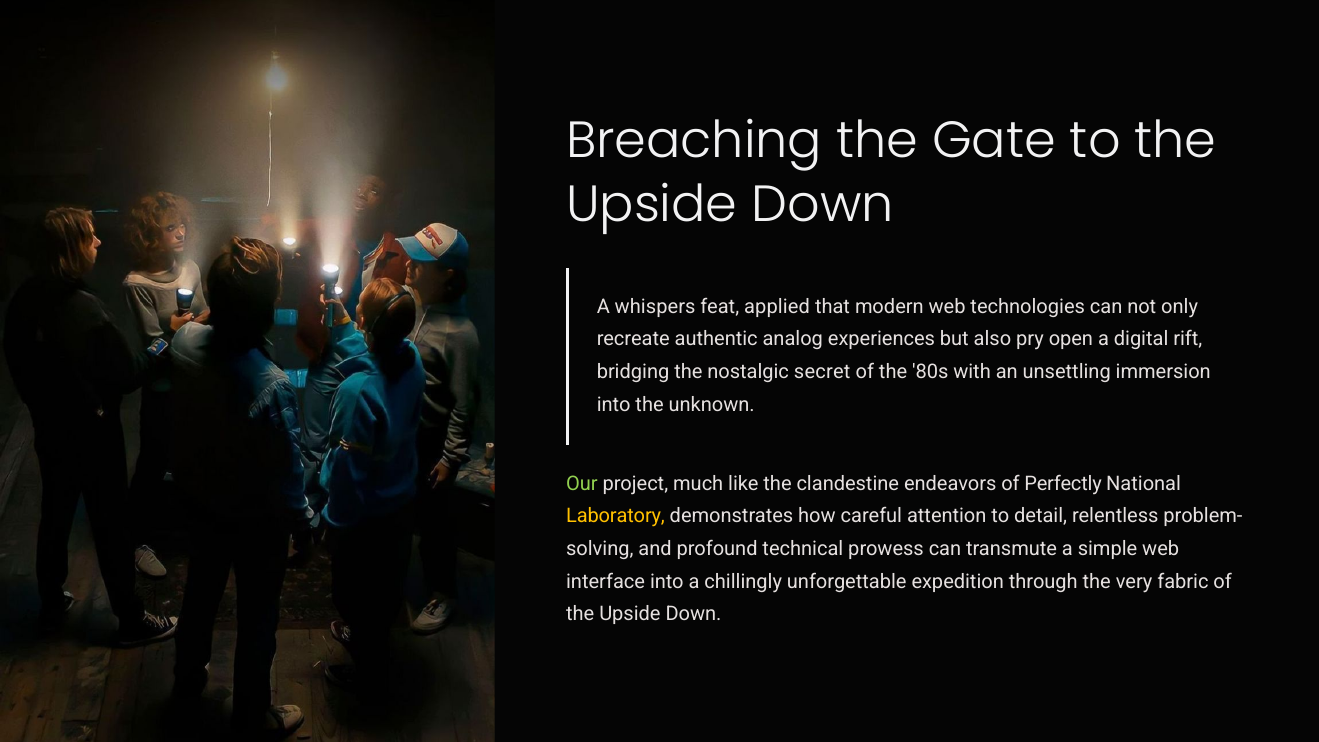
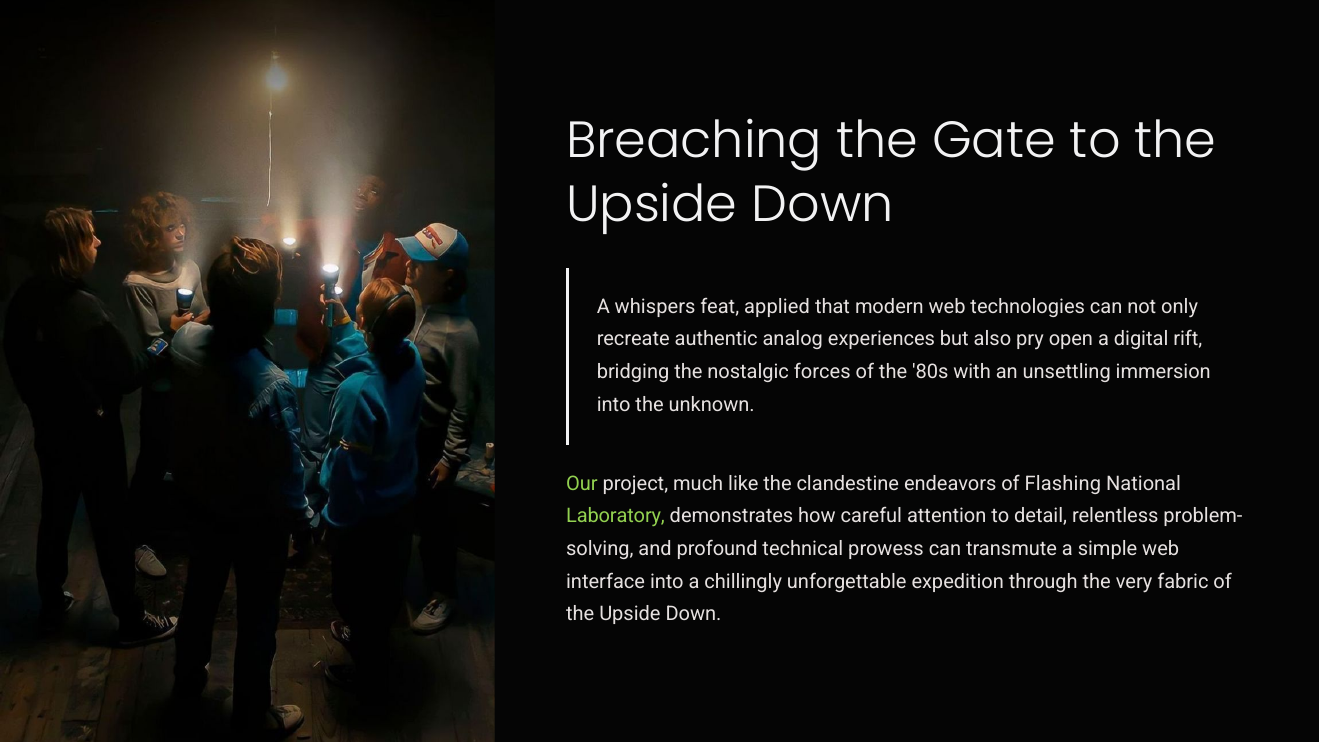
secret: secret -> forces (822, 372)
Perfectly: Perfectly -> Flashing (1063, 483)
Laboratory colour: yellow -> light green (616, 516)
